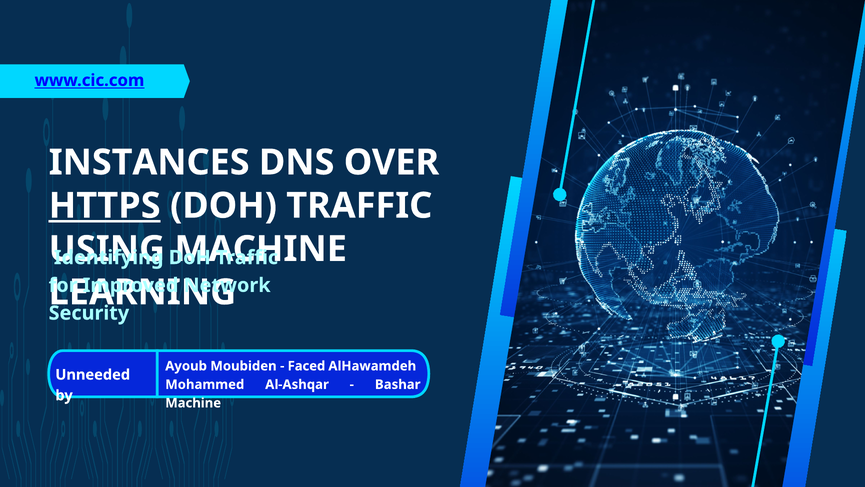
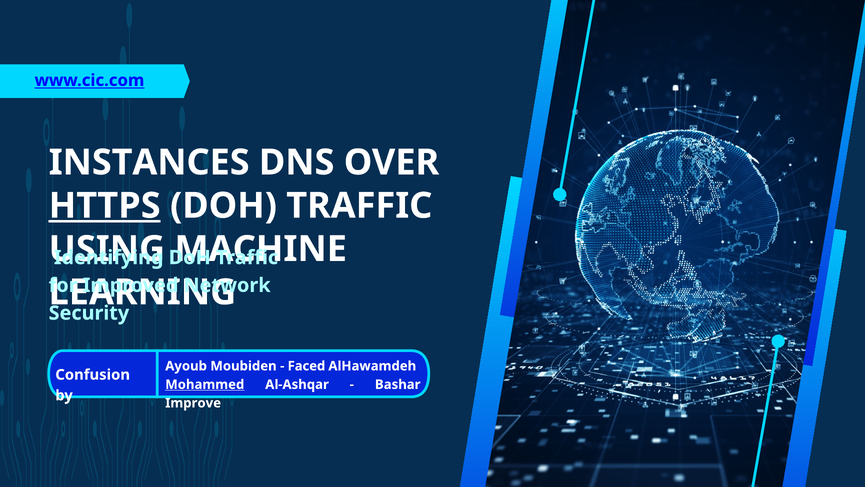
Unneeded: Unneeded -> Confusion (93, 374)
Mohammed underline: none -> present (205, 384)
Machine: Machine -> Improve (193, 403)
